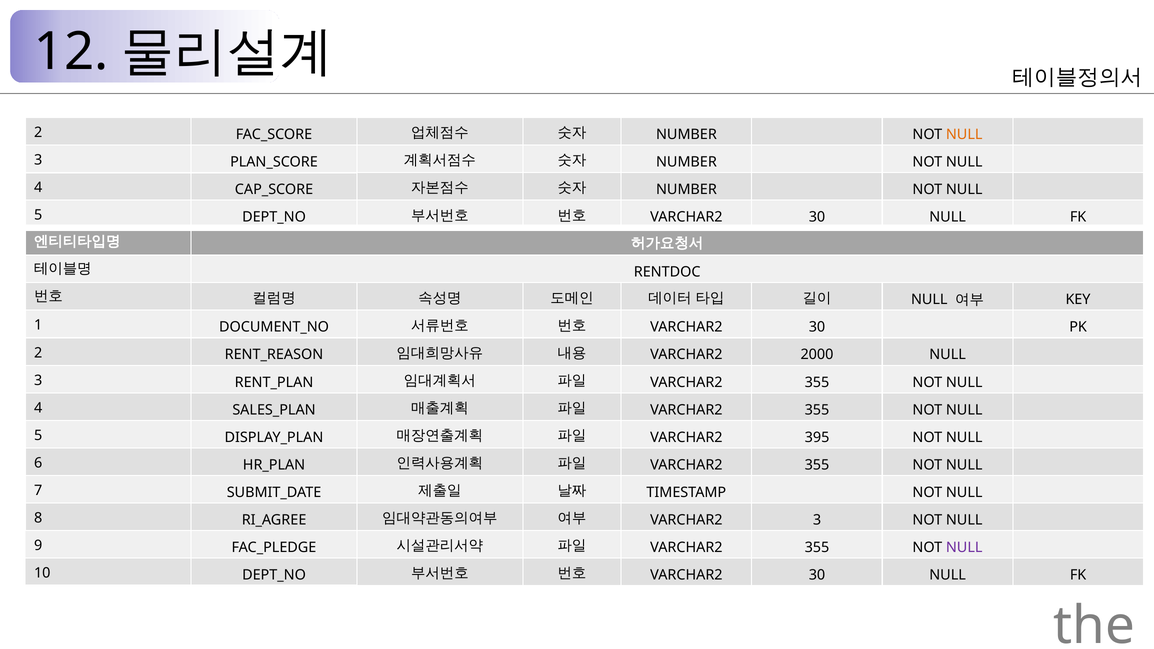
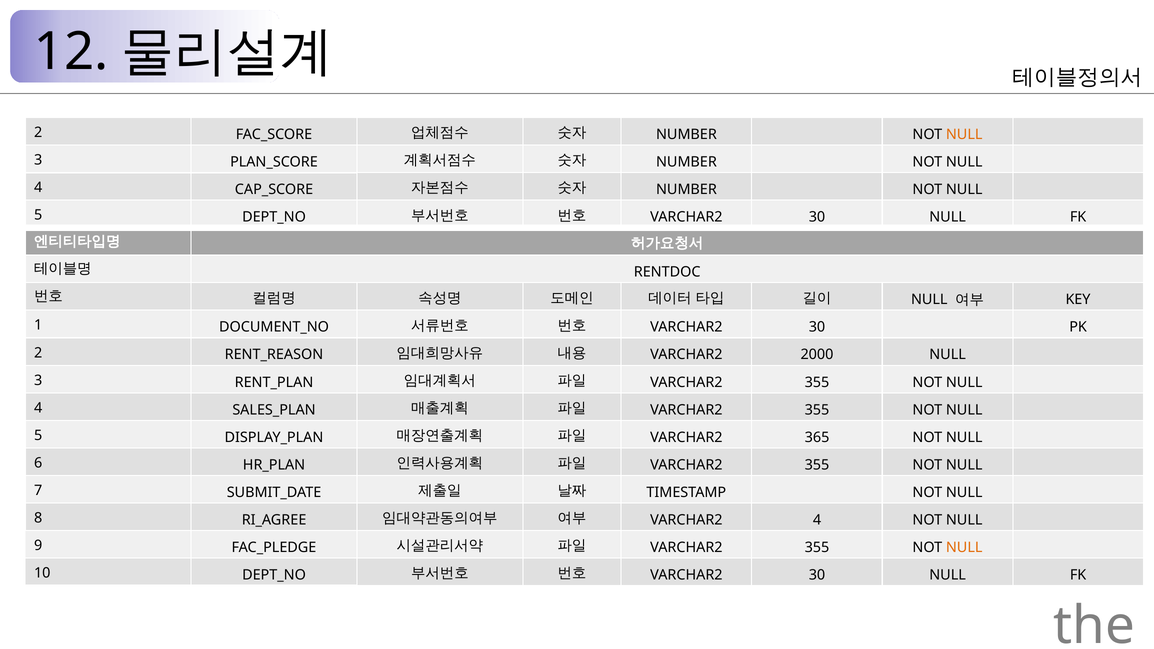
395: 395 -> 365 (817, 437)
VARCHAR2 3: 3 -> 4 (817, 520)
NULL colour: purple -> orange (964, 548)
